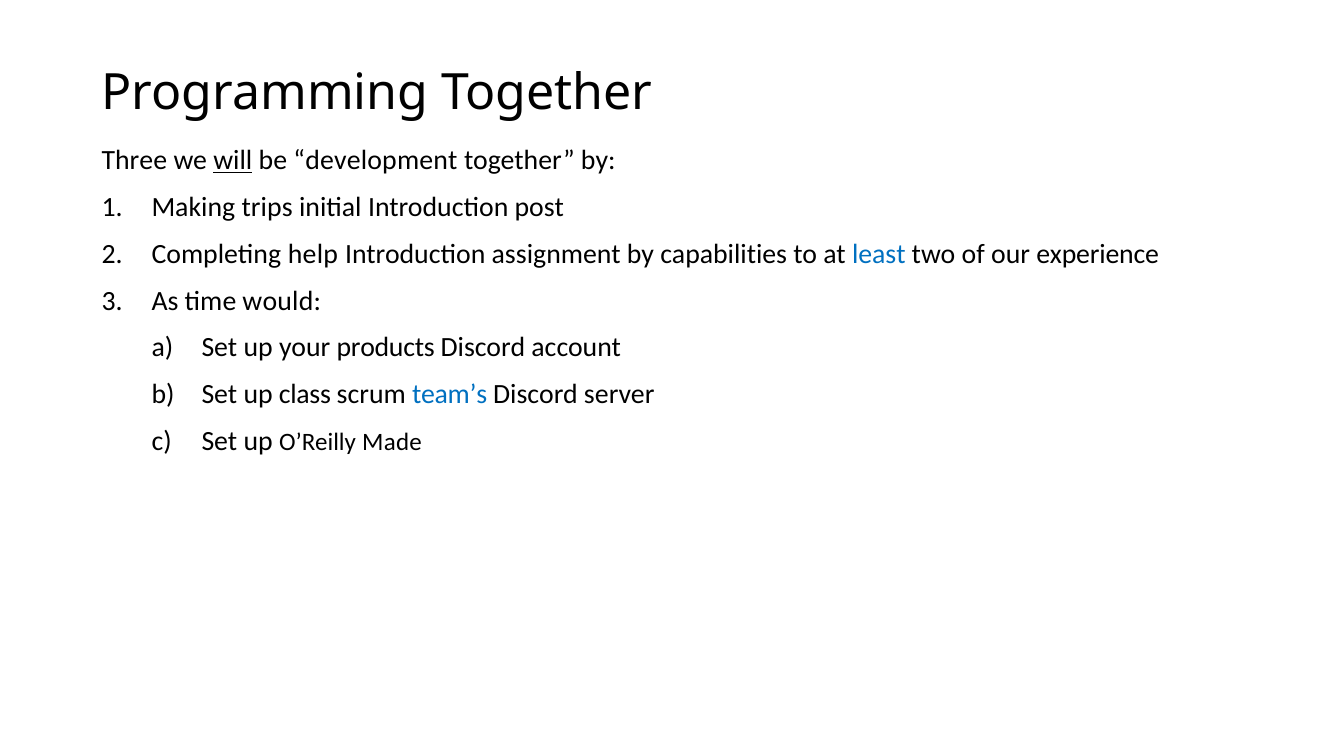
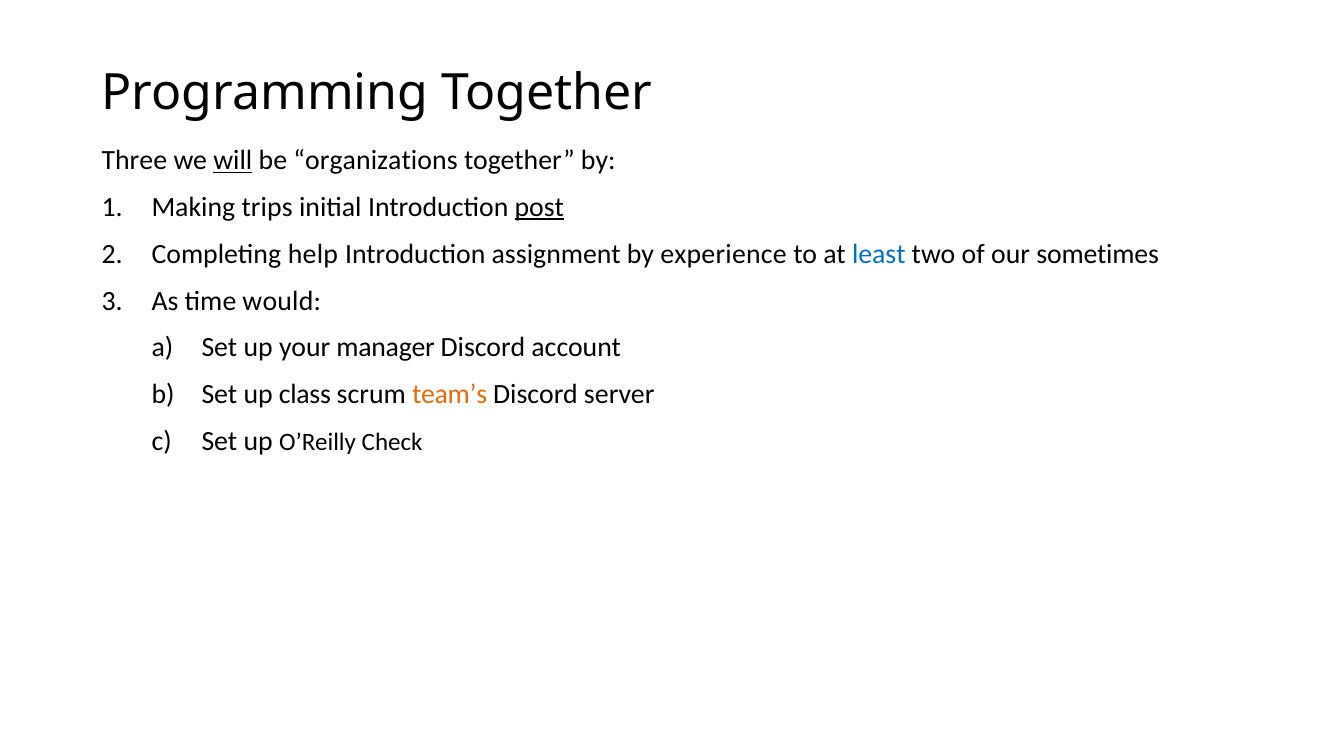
development: development -> organizations (376, 161)
post underline: none -> present (539, 207)
capabilities: capabilities -> experience (724, 254)
experience: experience -> sometimes (1098, 254)
products: products -> manager (386, 348)
team’s colour: blue -> orange (450, 395)
Made: Made -> Check (392, 442)
